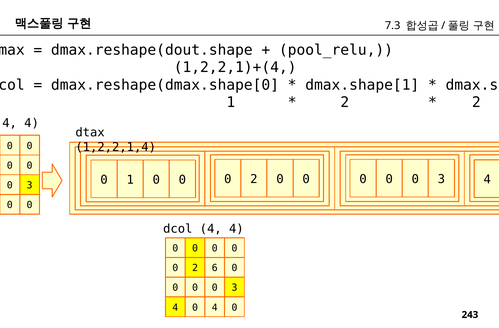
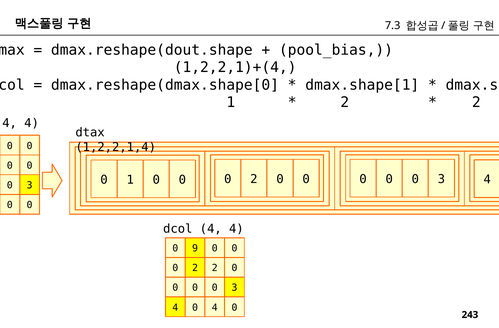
pool_relu: pool_relu -> pool_bias (336, 50)
0: 0 -> 9 (195, 248)
2 6: 6 -> 2 (215, 268)
